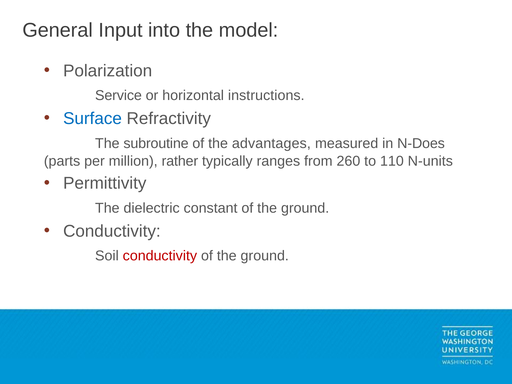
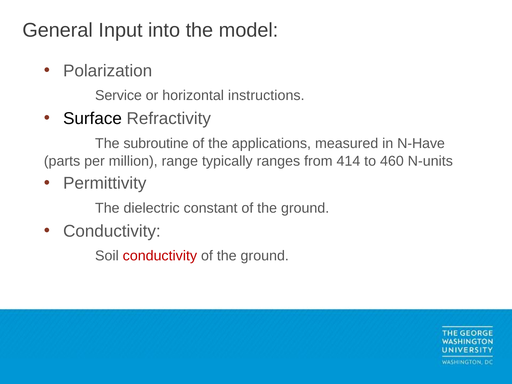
Surface colour: blue -> black (92, 119)
advantages: advantages -> applications (271, 143)
N-Does: N-Does -> N-Have (421, 143)
rather: rather -> range (180, 161)
260: 260 -> 414 (348, 161)
110: 110 -> 460 (392, 161)
